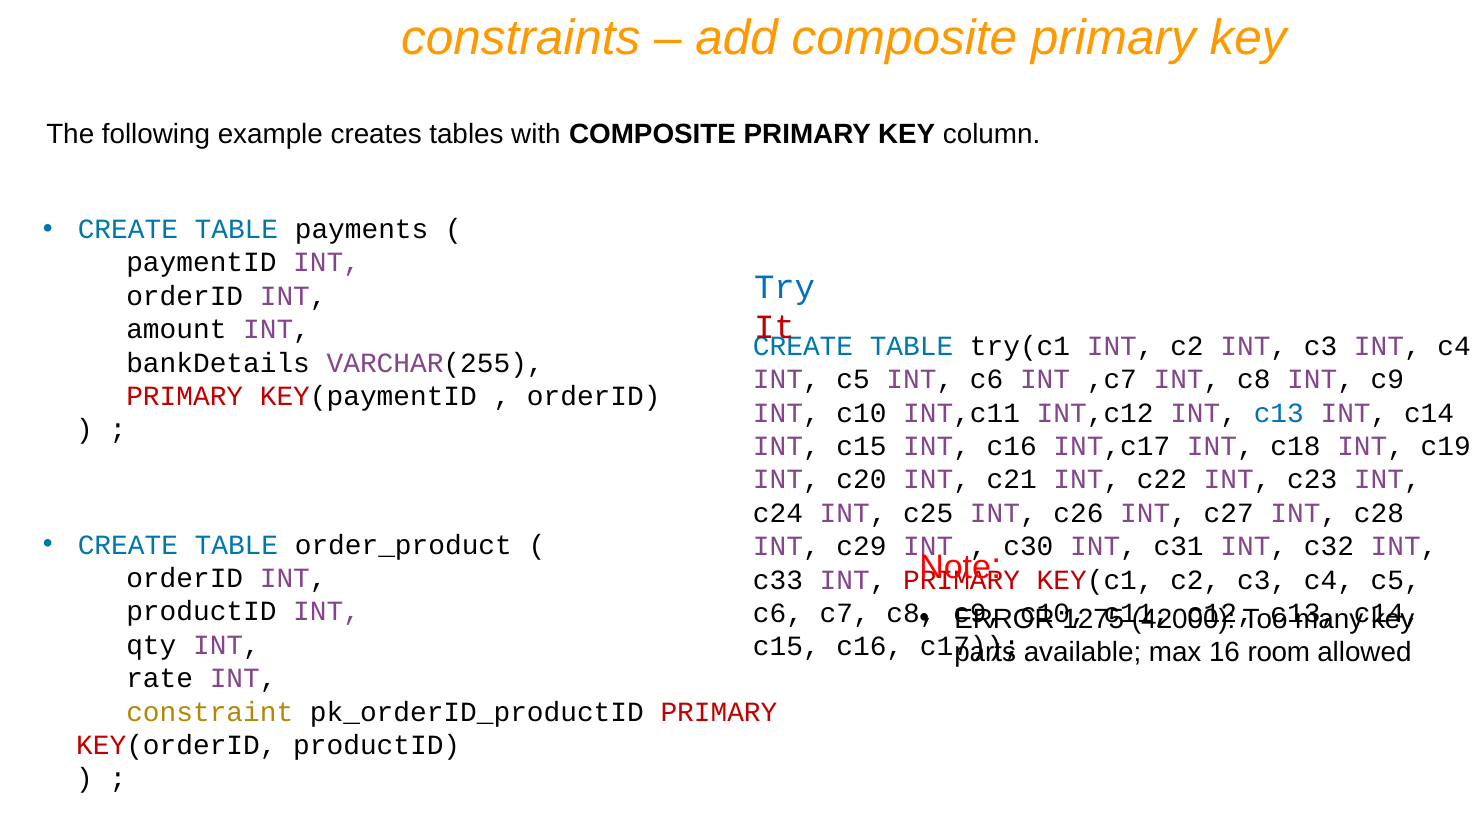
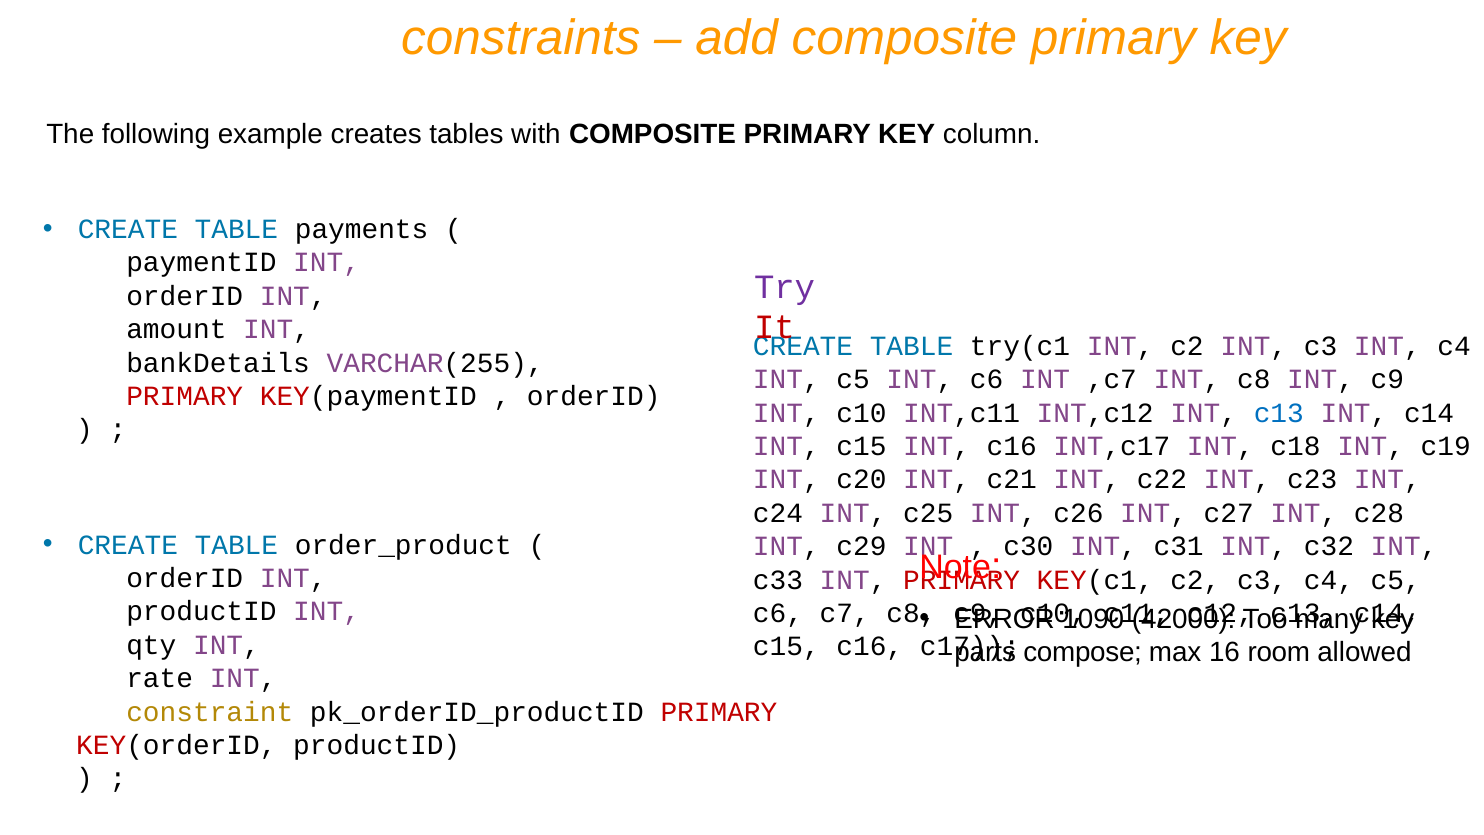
Try colour: blue -> purple (785, 287)
1275: 1275 -> 1090 (1093, 619)
available: available -> compose (1083, 652)
